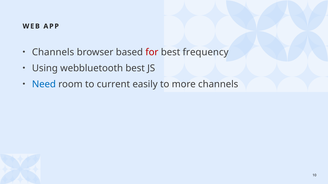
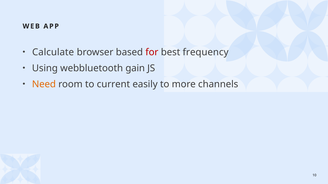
Channels: Channels -> Calculate (53, 52)
webbluetooth best: best -> gain (135, 68)
Need colour: blue -> orange (44, 85)
